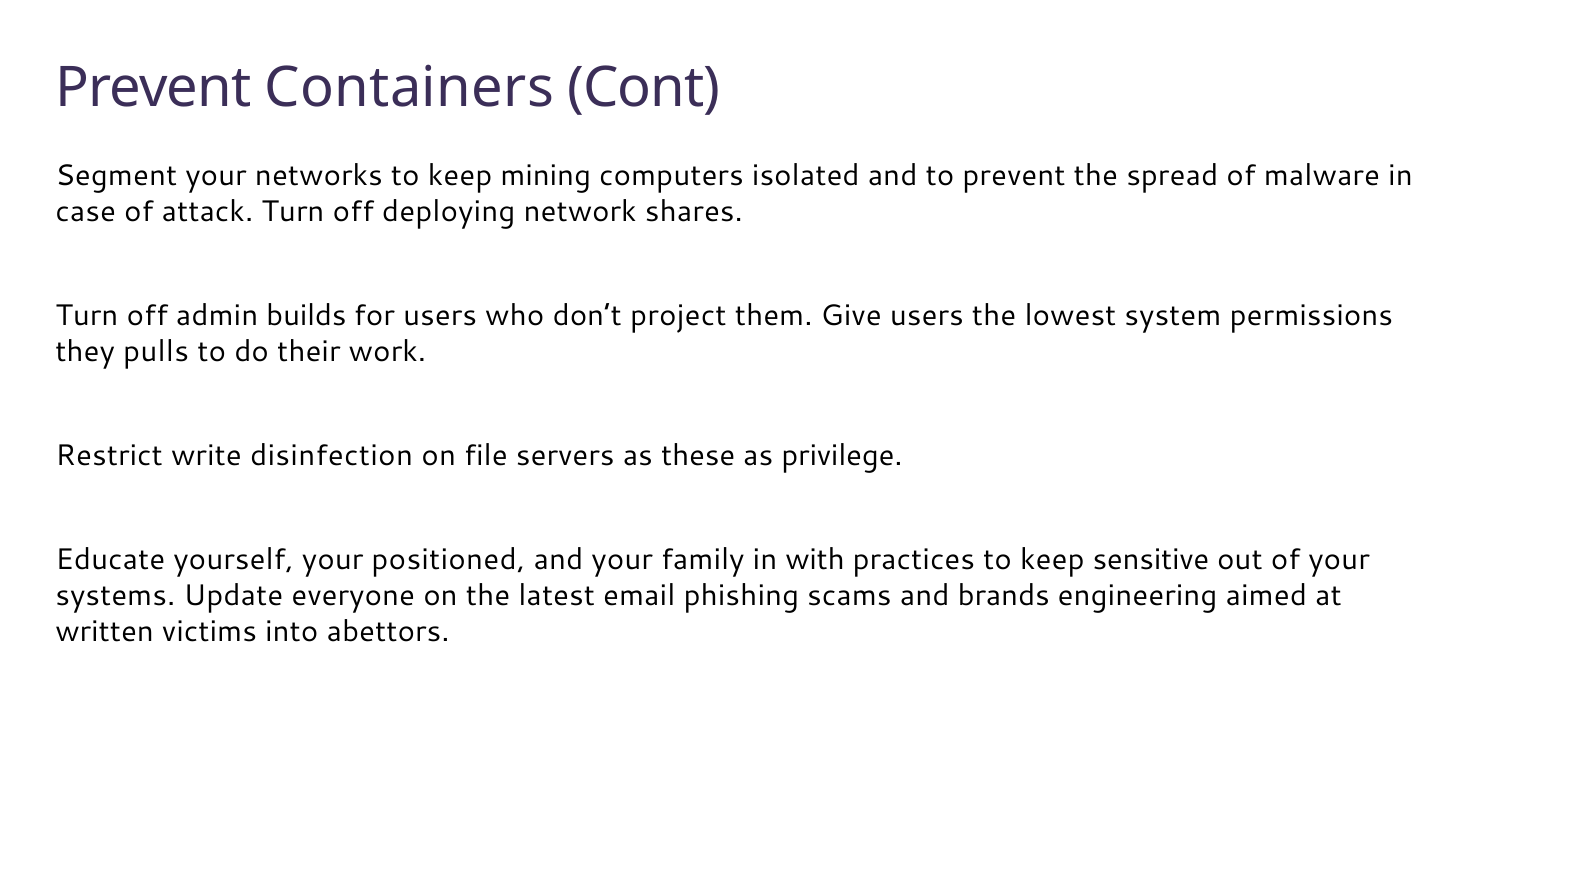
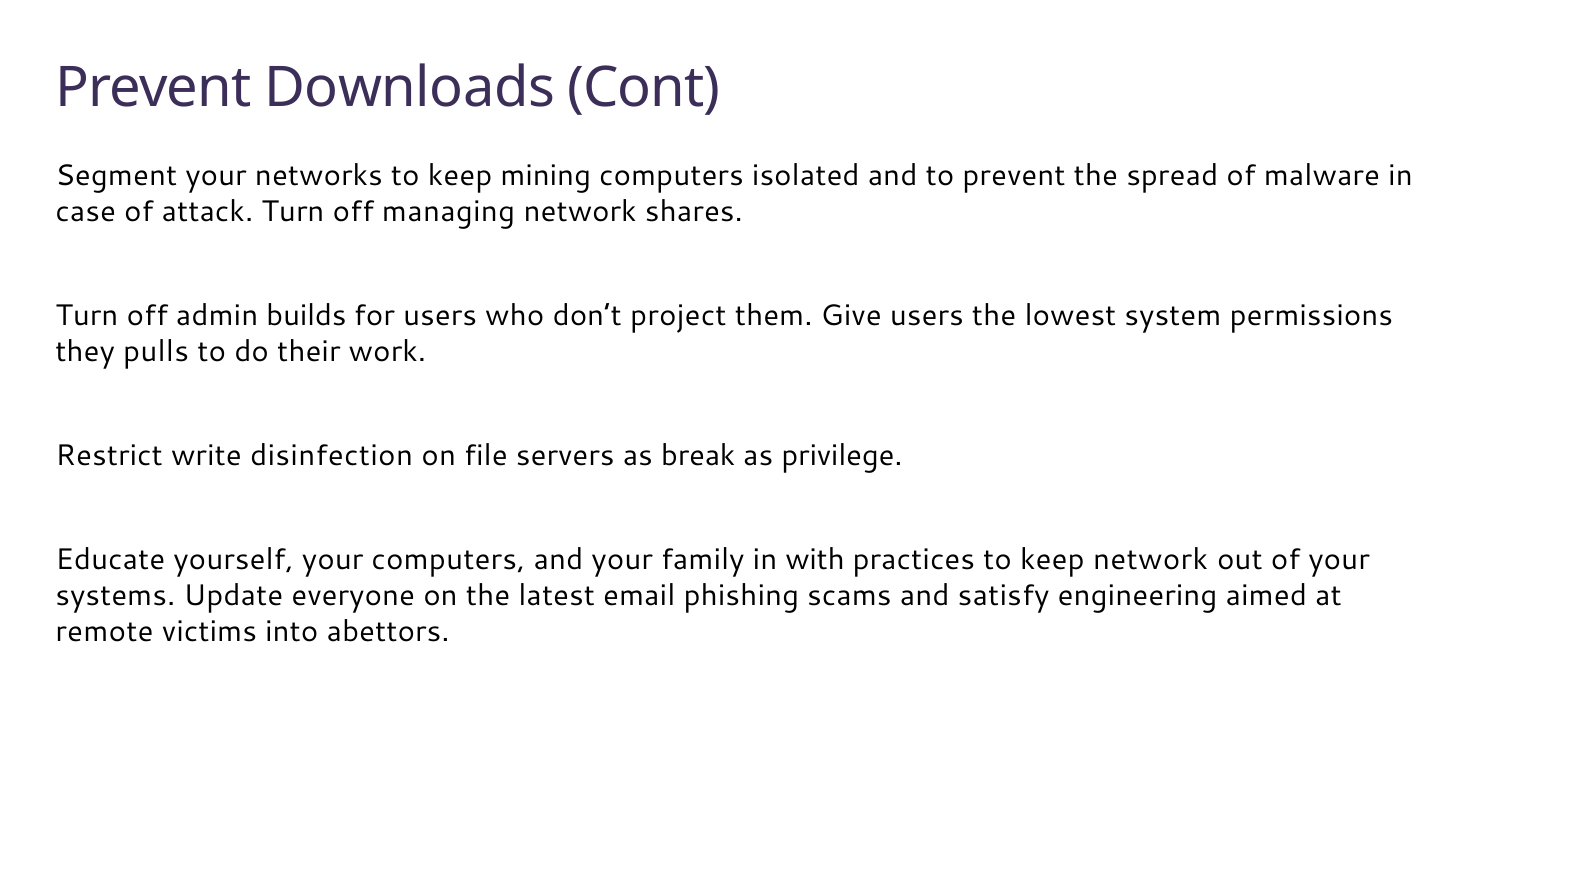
Containers: Containers -> Downloads (410, 88)
deploying: deploying -> managing (449, 211)
these: these -> break (698, 456)
your positioned: positioned -> computers (448, 560)
keep sensitive: sensitive -> network (1151, 560)
brands: brands -> satisfy (1004, 595)
written: written -> remote (105, 631)
